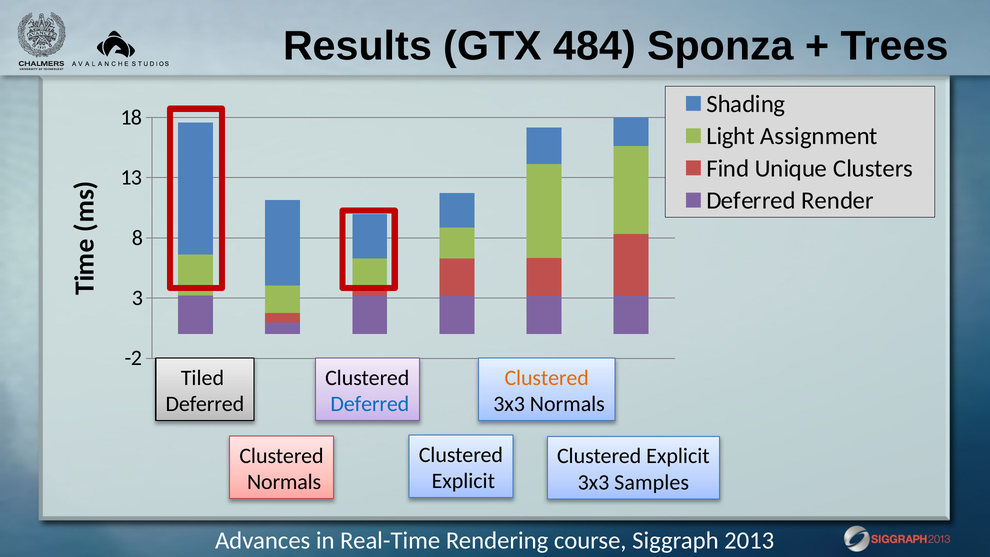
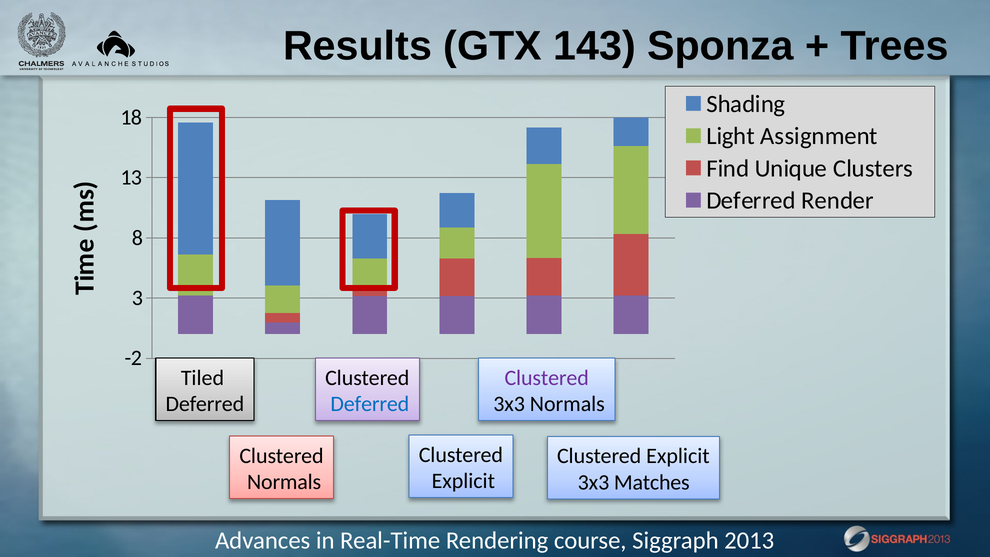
484: 484 -> 143 (595, 46)
Clustered colour: orange -> purple (547, 378)
Samples: Samples -> Matches (652, 482)
